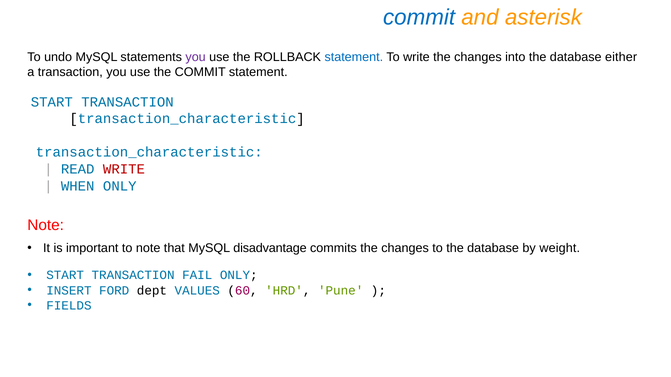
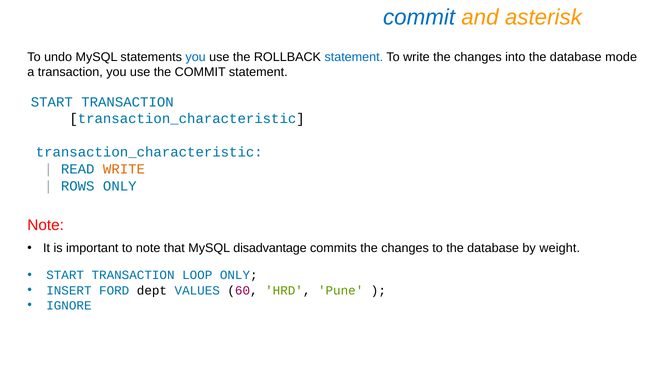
you colour: purple -> blue (196, 57)
either: either -> mode (621, 57)
WRITE colour: red -> orange (124, 169)
WHEN: WHEN -> ROWS (78, 186)
FAIL: FAIL -> LOOP (197, 276)
FIELDS: FIELDS -> IGNORE (69, 306)
